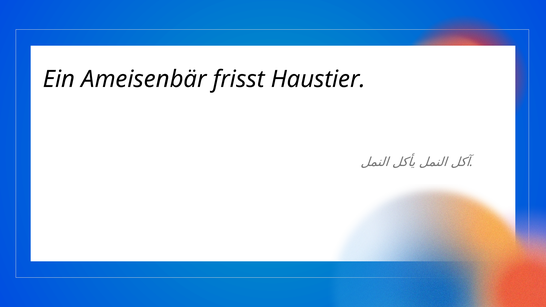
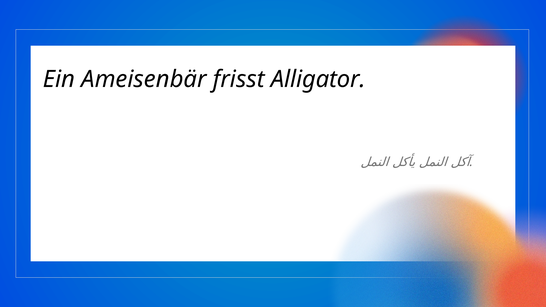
Haustier: Haustier -> Alligator (318, 79)
